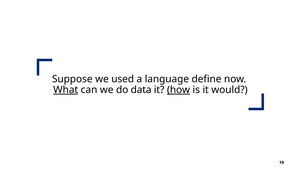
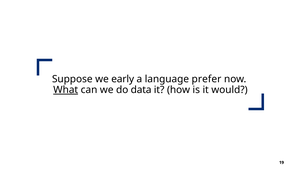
used: used -> early (123, 79)
define: define -> prefer (206, 79)
how underline: present -> none (179, 90)
